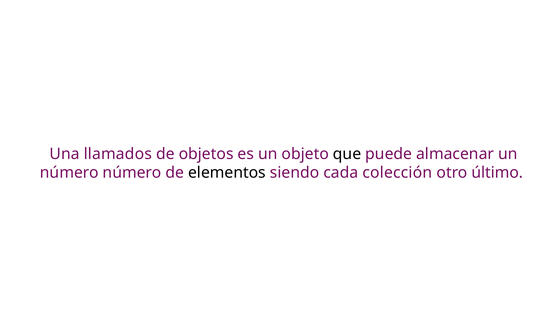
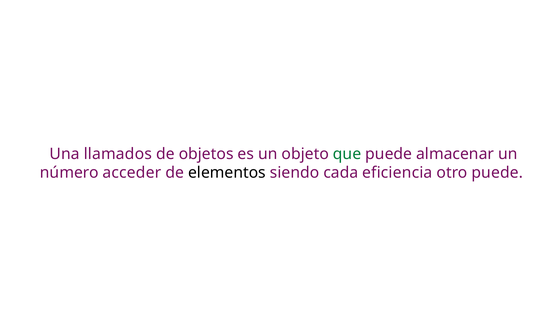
que colour: black -> green (347, 154)
número número: número -> acceder (132, 172)
colección: colección -> eficiencia (397, 172)
otro último: último -> puede (497, 172)
